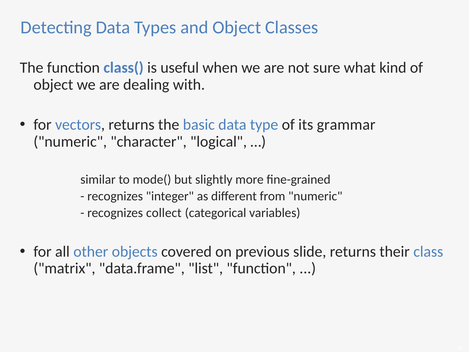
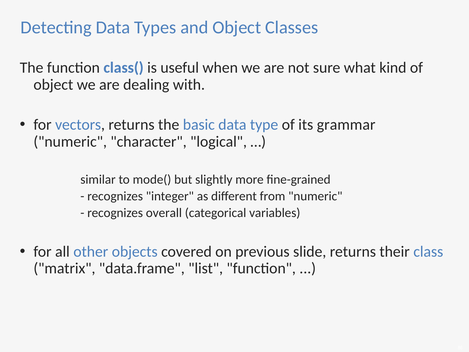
collect: collect -> overall (164, 213)
